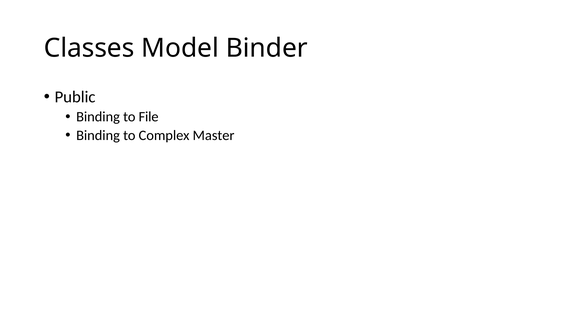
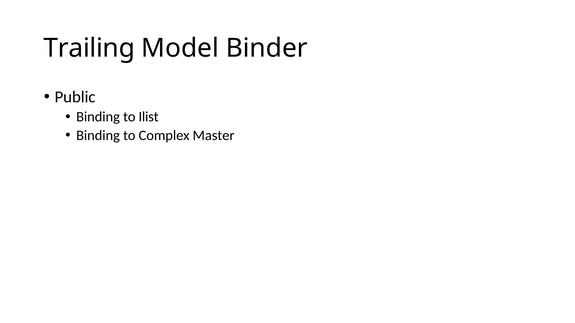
Classes: Classes -> Trailing (89, 48)
File: File -> Ilist (149, 117)
